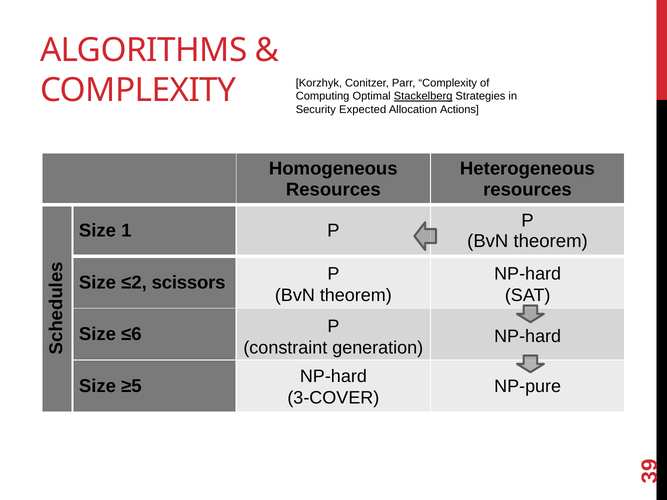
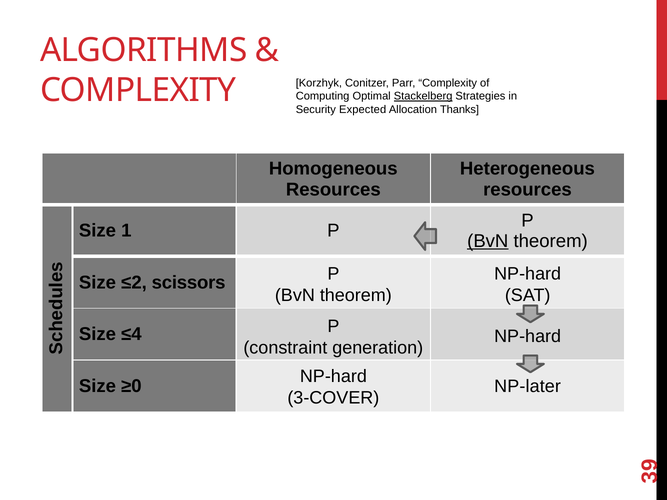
Actions: Actions -> Thanks (460, 110)
BvN underline: none -> present (488, 241)
≤6: ≤6 -> ≤4 (131, 335)
≥5: ≥5 -> ≥0 (131, 386)
NP-pure: NP-pure -> NP-later (528, 386)
